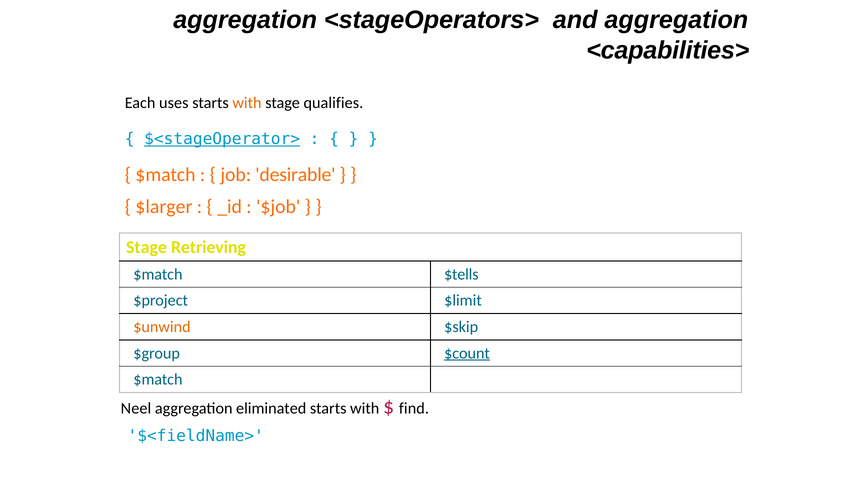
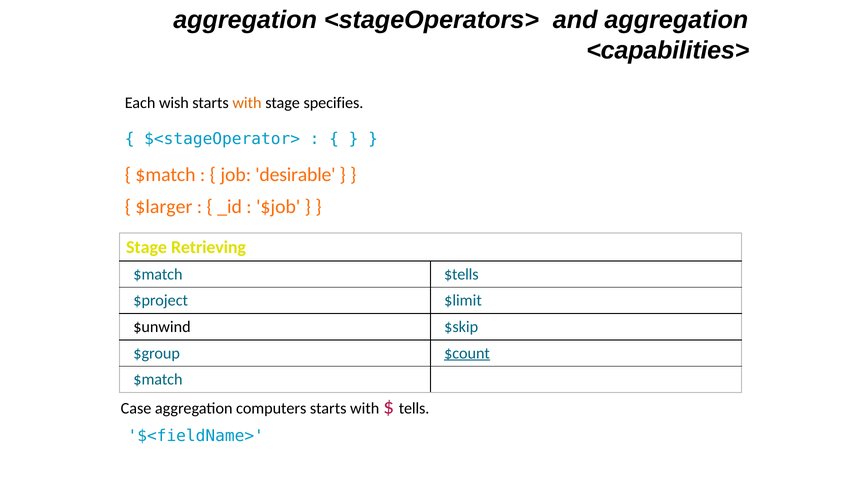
uses: uses -> wish (174, 103)
qualifies: qualifies -> specifies (333, 103)
$<stageOperator> underline: present -> none (222, 139)
$unwind colour: orange -> black (162, 327)
Neel: Neel -> Case (136, 408)
eliminated: eliminated -> computers (271, 408)
find: find -> tells (414, 408)
